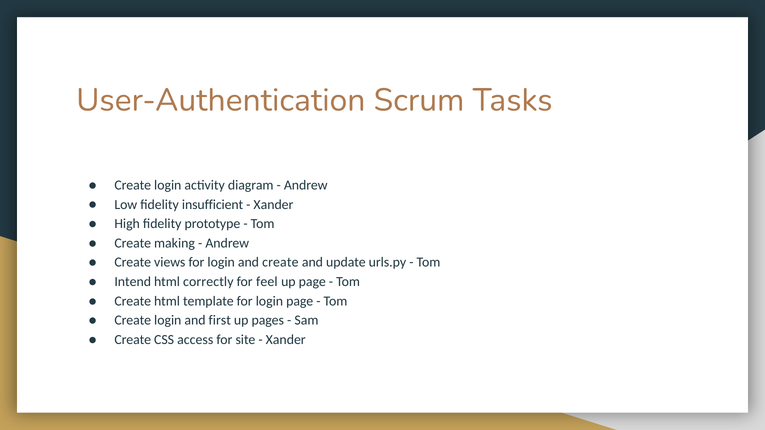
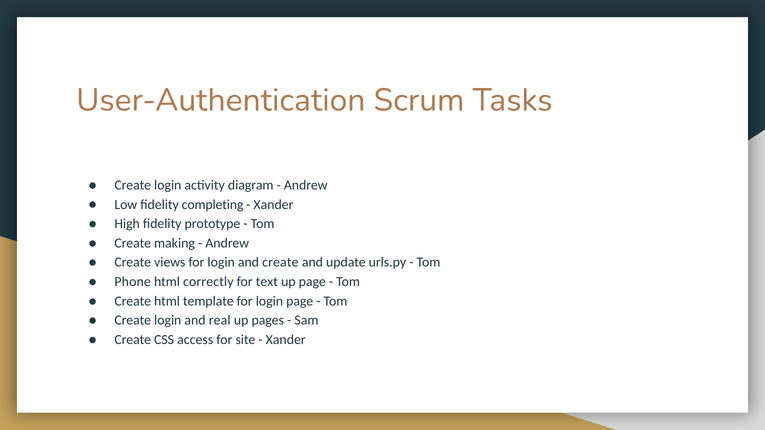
insufficient: insufficient -> completing (213, 205)
Intend: Intend -> Phone (133, 282)
feel: feel -> text (267, 282)
first: first -> real (220, 321)
